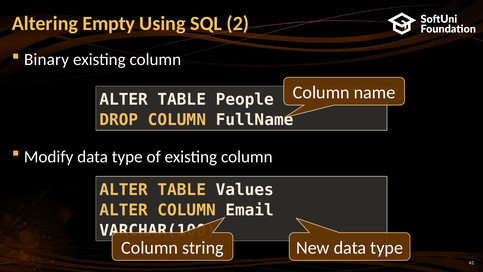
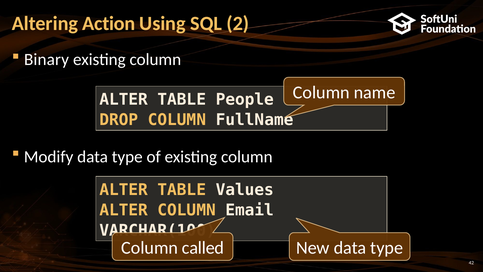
Empty: Empty -> Action (109, 23)
string: string -> called (203, 248)
